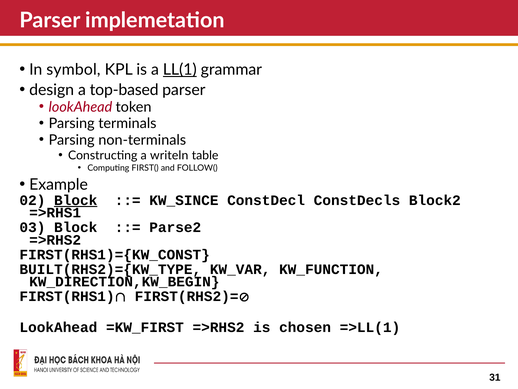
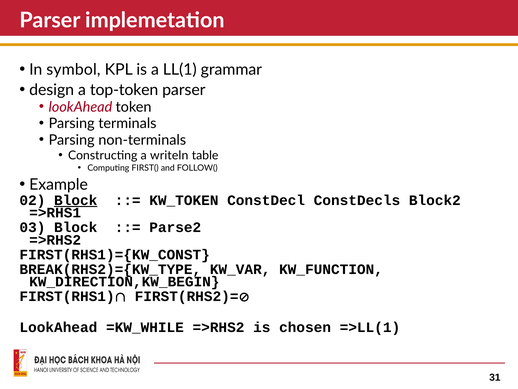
LL(1 underline: present -> none (180, 70)
top-based: top-based -> top-token (124, 90)
KW_SINCE: KW_SINCE -> KW_TOKEN (184, 200)
BUILT(RHS2)={KW_TYPE: BUILT(RHS2)={KW_TYPE -> BREAK(RHS2)={KW_TYPE (110, 269)
=KW_FIRST: =KW_FIRST -> =KW_WHILE (145, 327)
